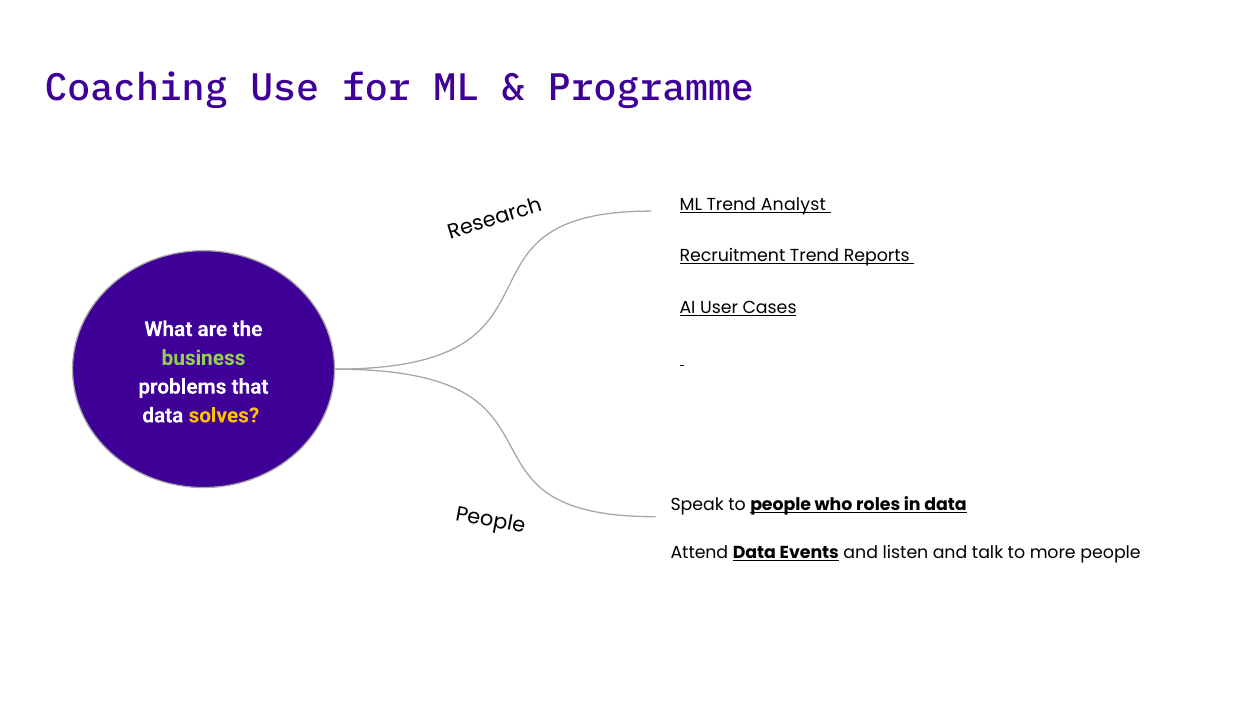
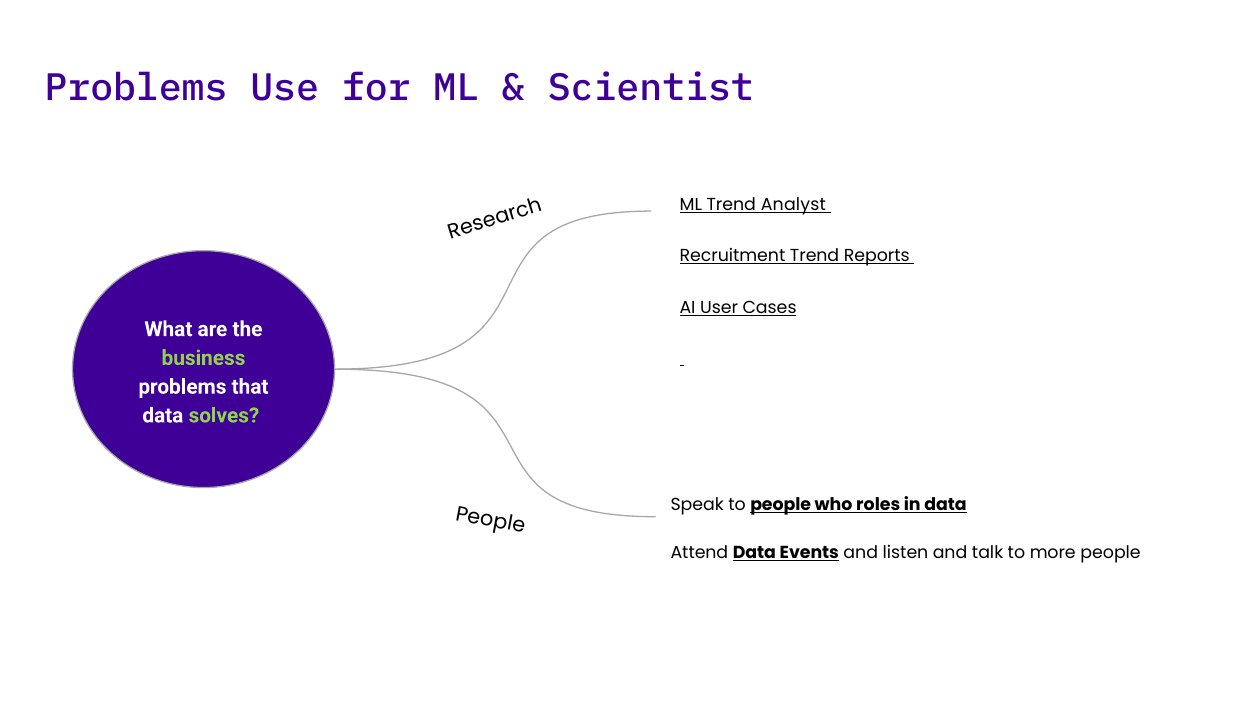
Coaching: Coaching -> Problems (136, 88)
Programme: Programme -> Scientist (651, 88)
solves colour: yellow -> light green (224, 415)
